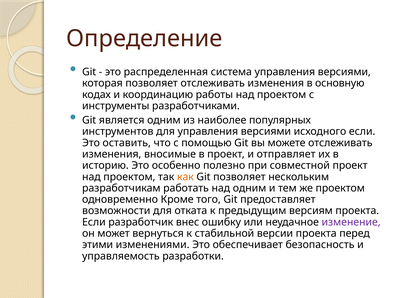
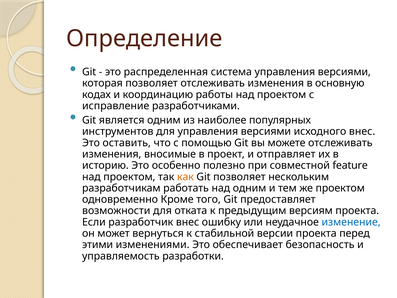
инструменты: инструменты -> исправление (116, 106)
исходного если: если -> внес (362, 131)
совместной проект: проект -> feature (350, 165)
изменение colour: purple -> blue (351, 222)
